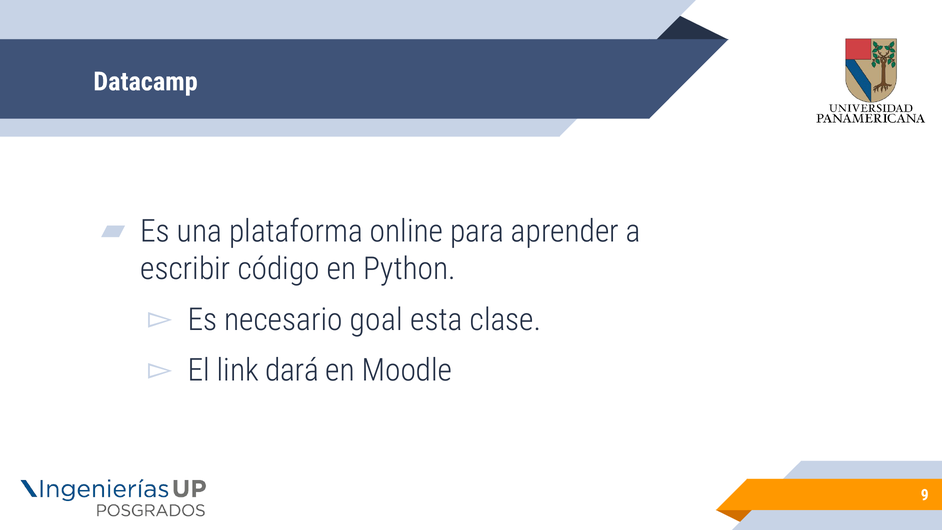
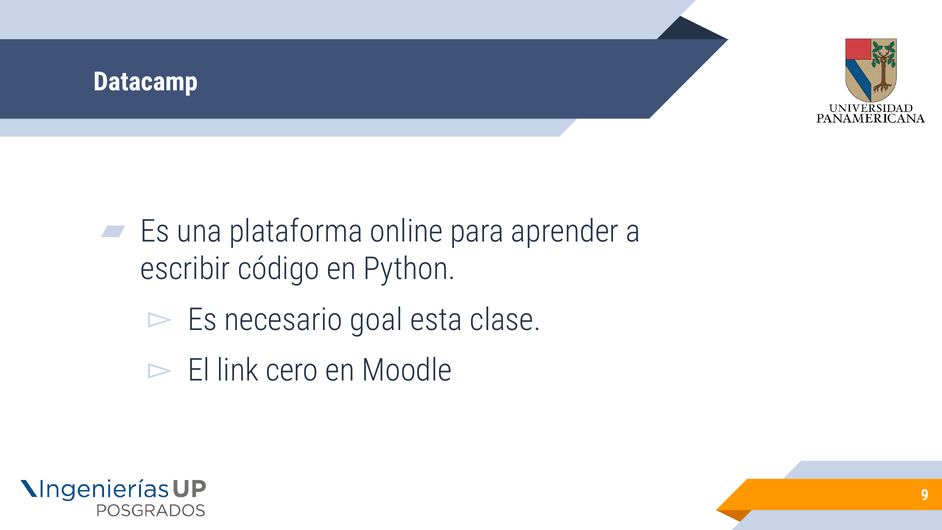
dará: dará -> cero (292, 371)
